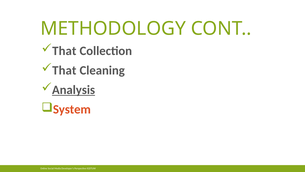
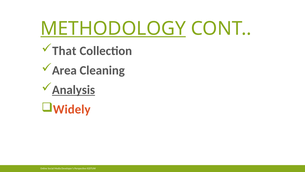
METHODOLOGY underline: none -> present (113, 28)
That: That -> Area (64, 70)
System: System -> Widely (72, 109)
